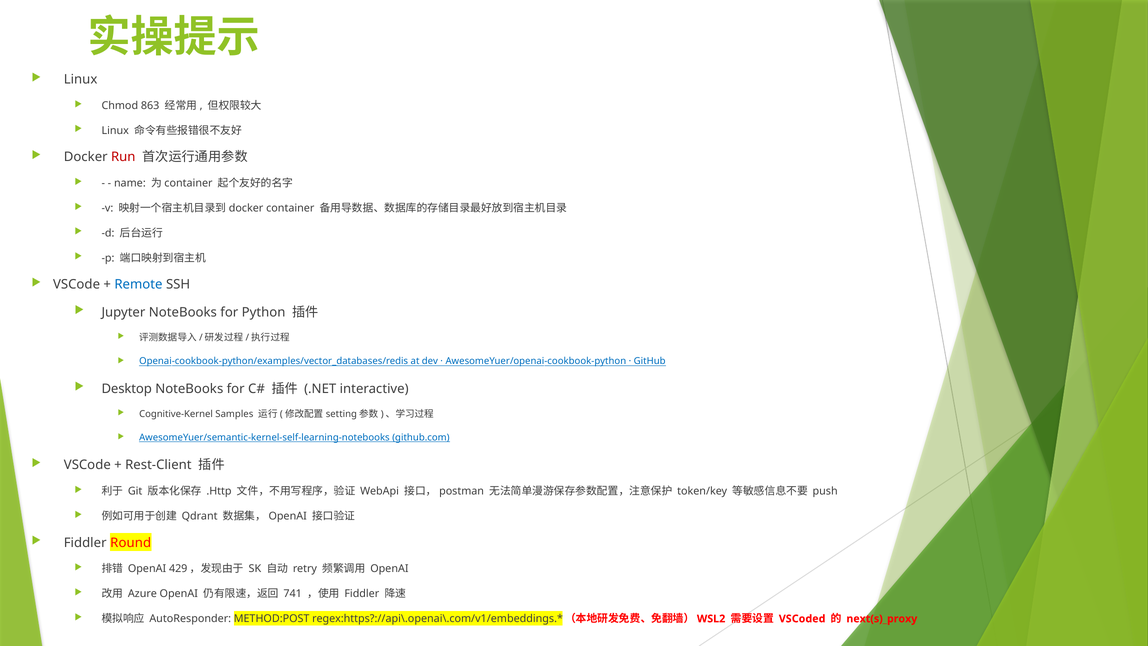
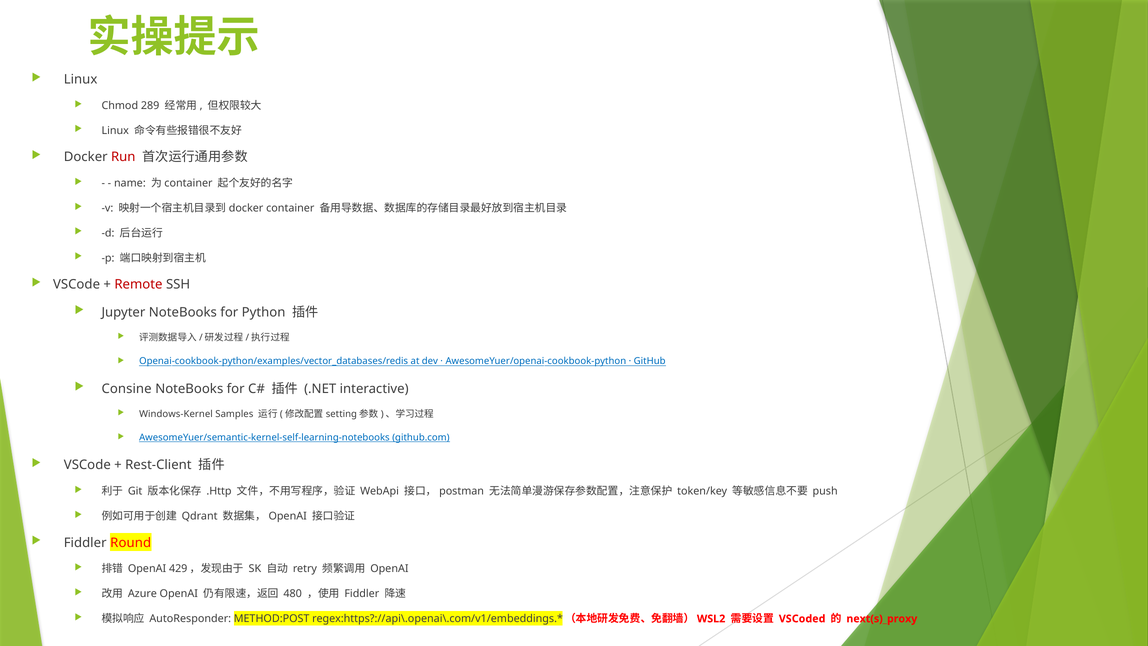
863: 863 -> 289 (150, 106)
Remote colour: blue -> red (138, 284)
Desktop: Desktop -> Consine (127, 389)
Cognitive-Kernel: Cognitive-Kernel -> Windows-Kernel (176, 414)
741: 741 -> 480 (293, 594)
